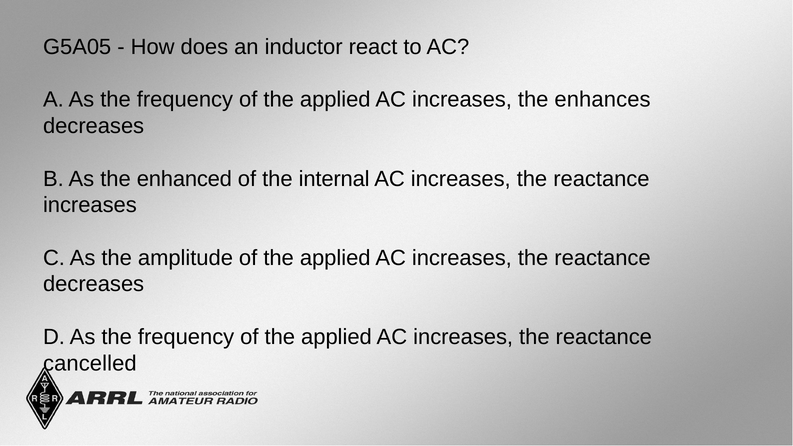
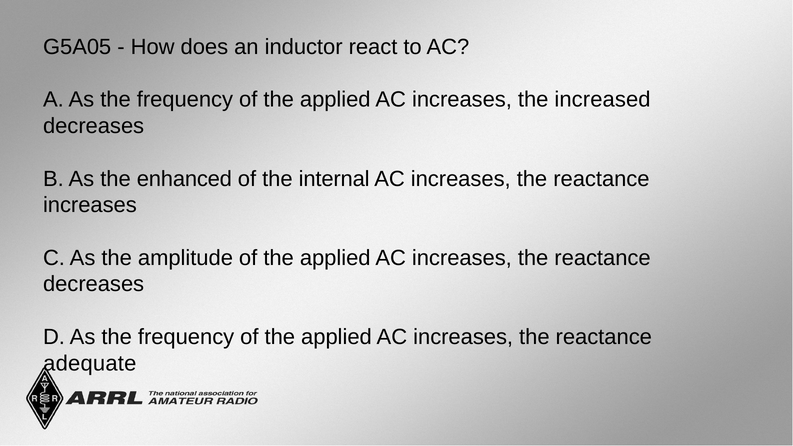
enhances: enhances -> increased (603, 100)
cancelled: cancelled -> adequate (90, 363)
